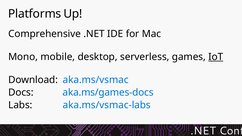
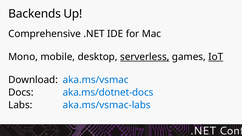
Platforms: Platforms -> Backends (35, 14)
serverless underline: none -> present (145, 57)
aka.ms/games-docs: aka.ms/games-docs -> aka.ms/dotnet-docs (108, 93)
